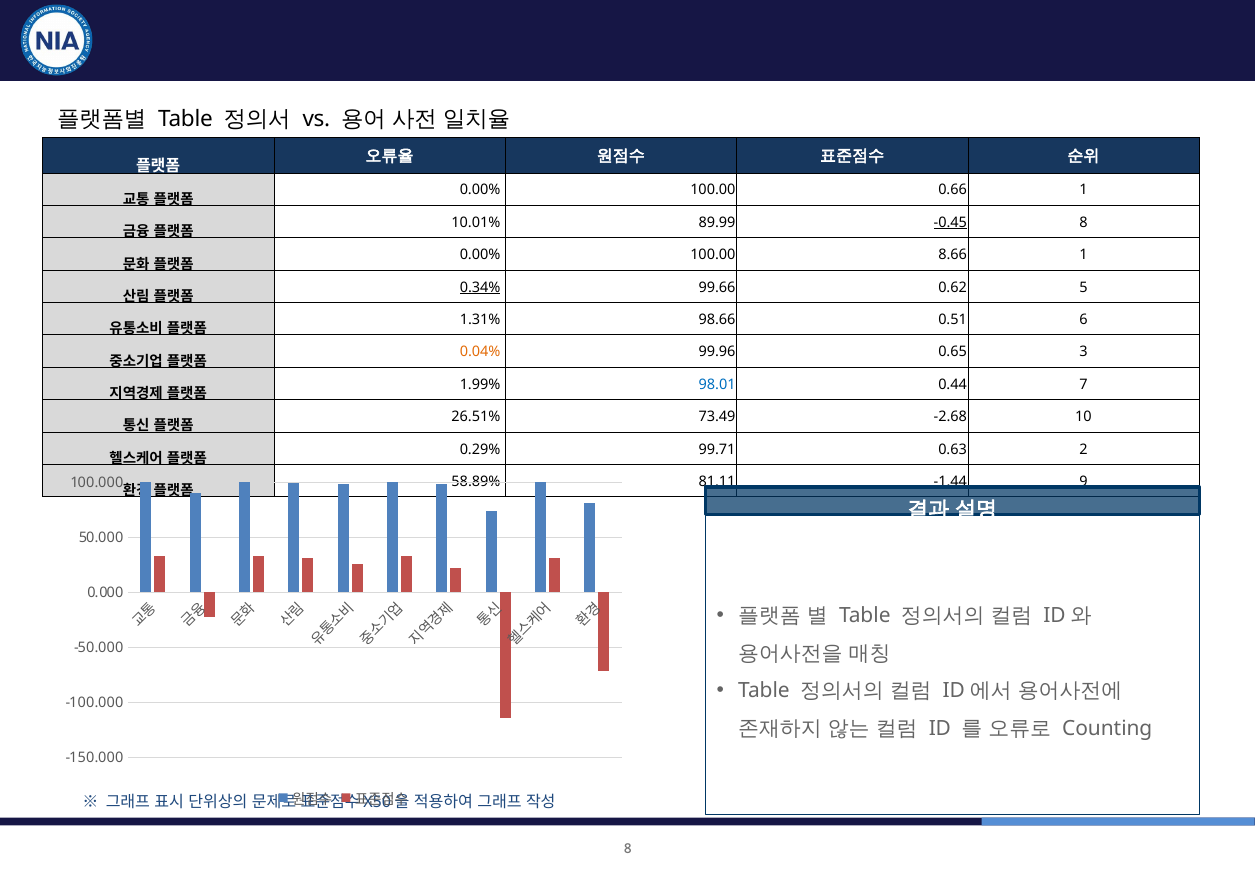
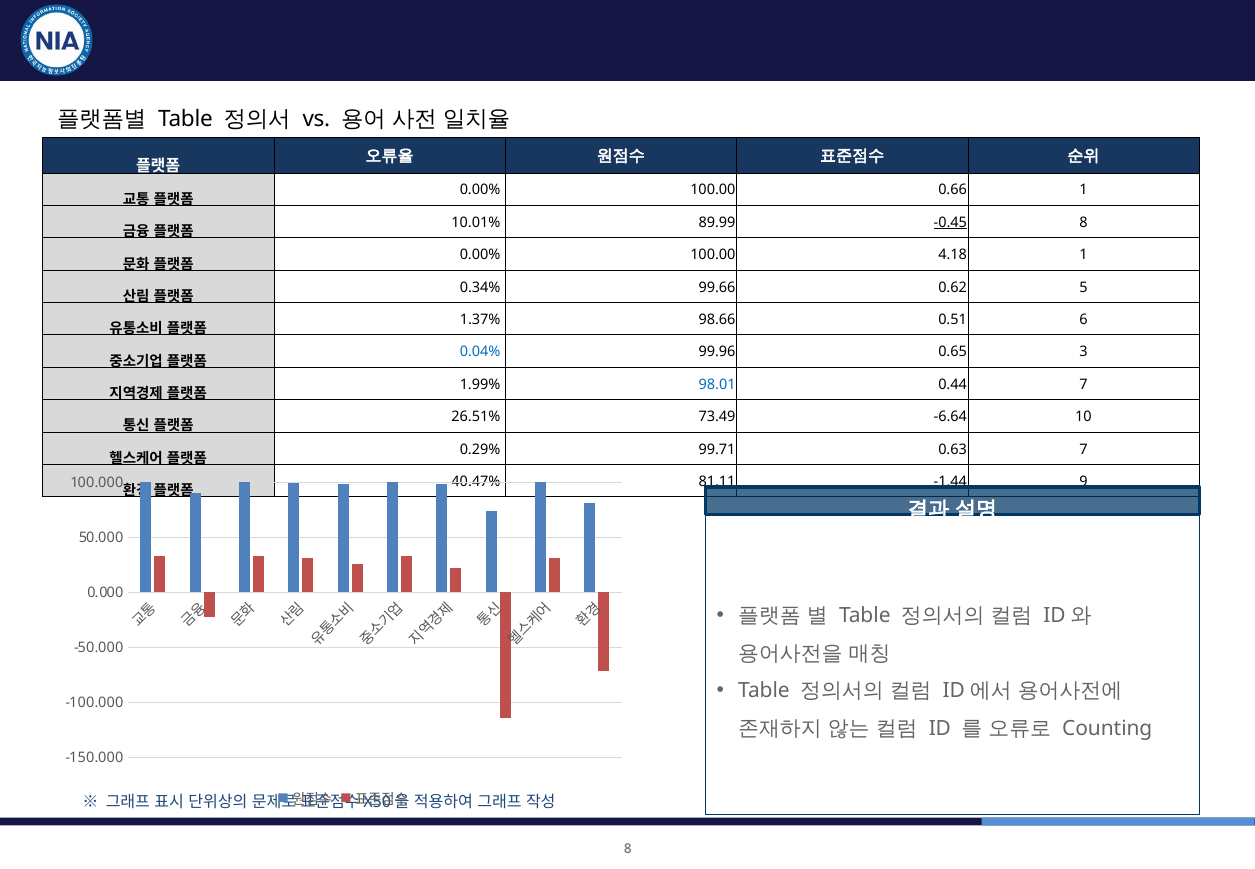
8.66: 8.66 -> 4.18 (953, 255)
0.34% underline: present -> none (480, 287)
1.31%: 1.31% -> 1.37% (480, 320)
0.04% colour: orange -> blue (480, 352)
-2.68: -2.68 -> -6.64 (950, 417)
0.63 2: 2 -> 7 (1084, 449)
58.89%: 58.89% -> 40.47% (476, 482)
